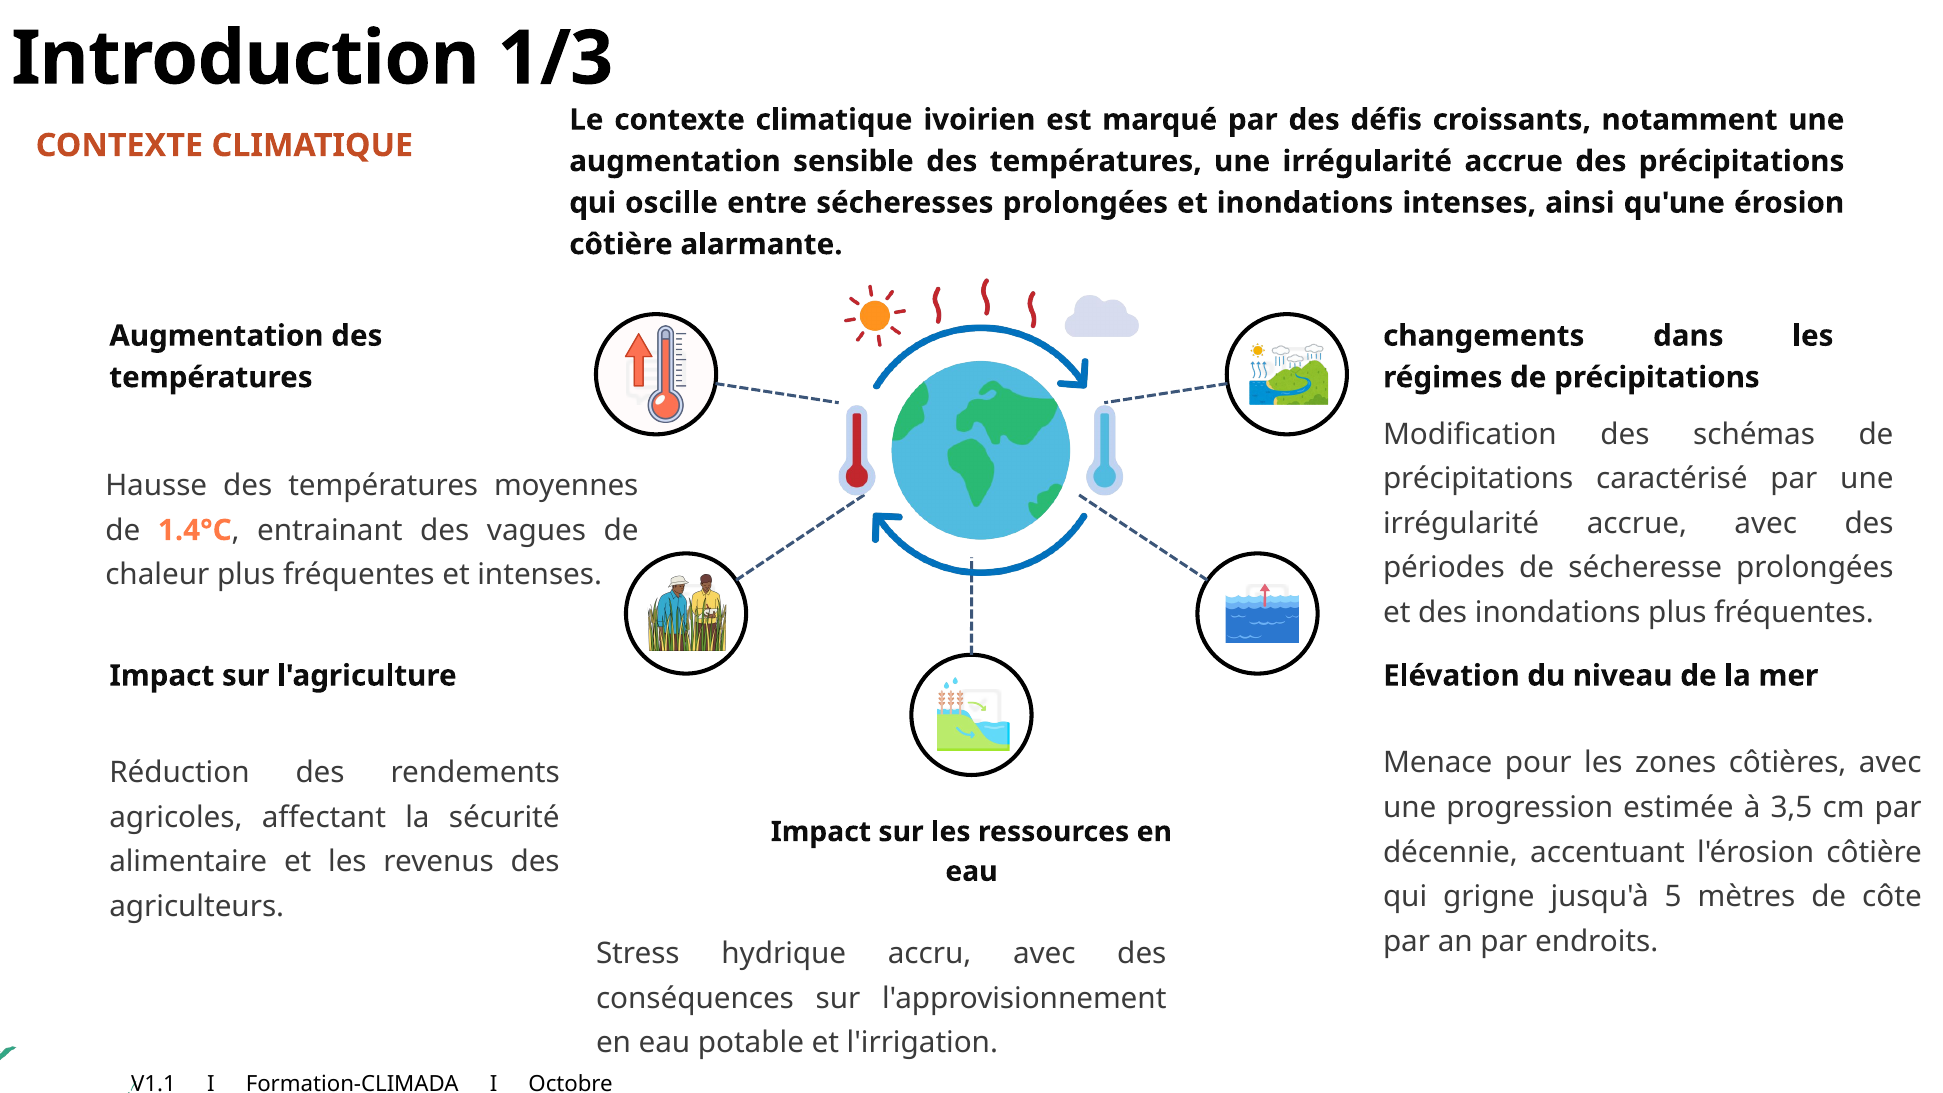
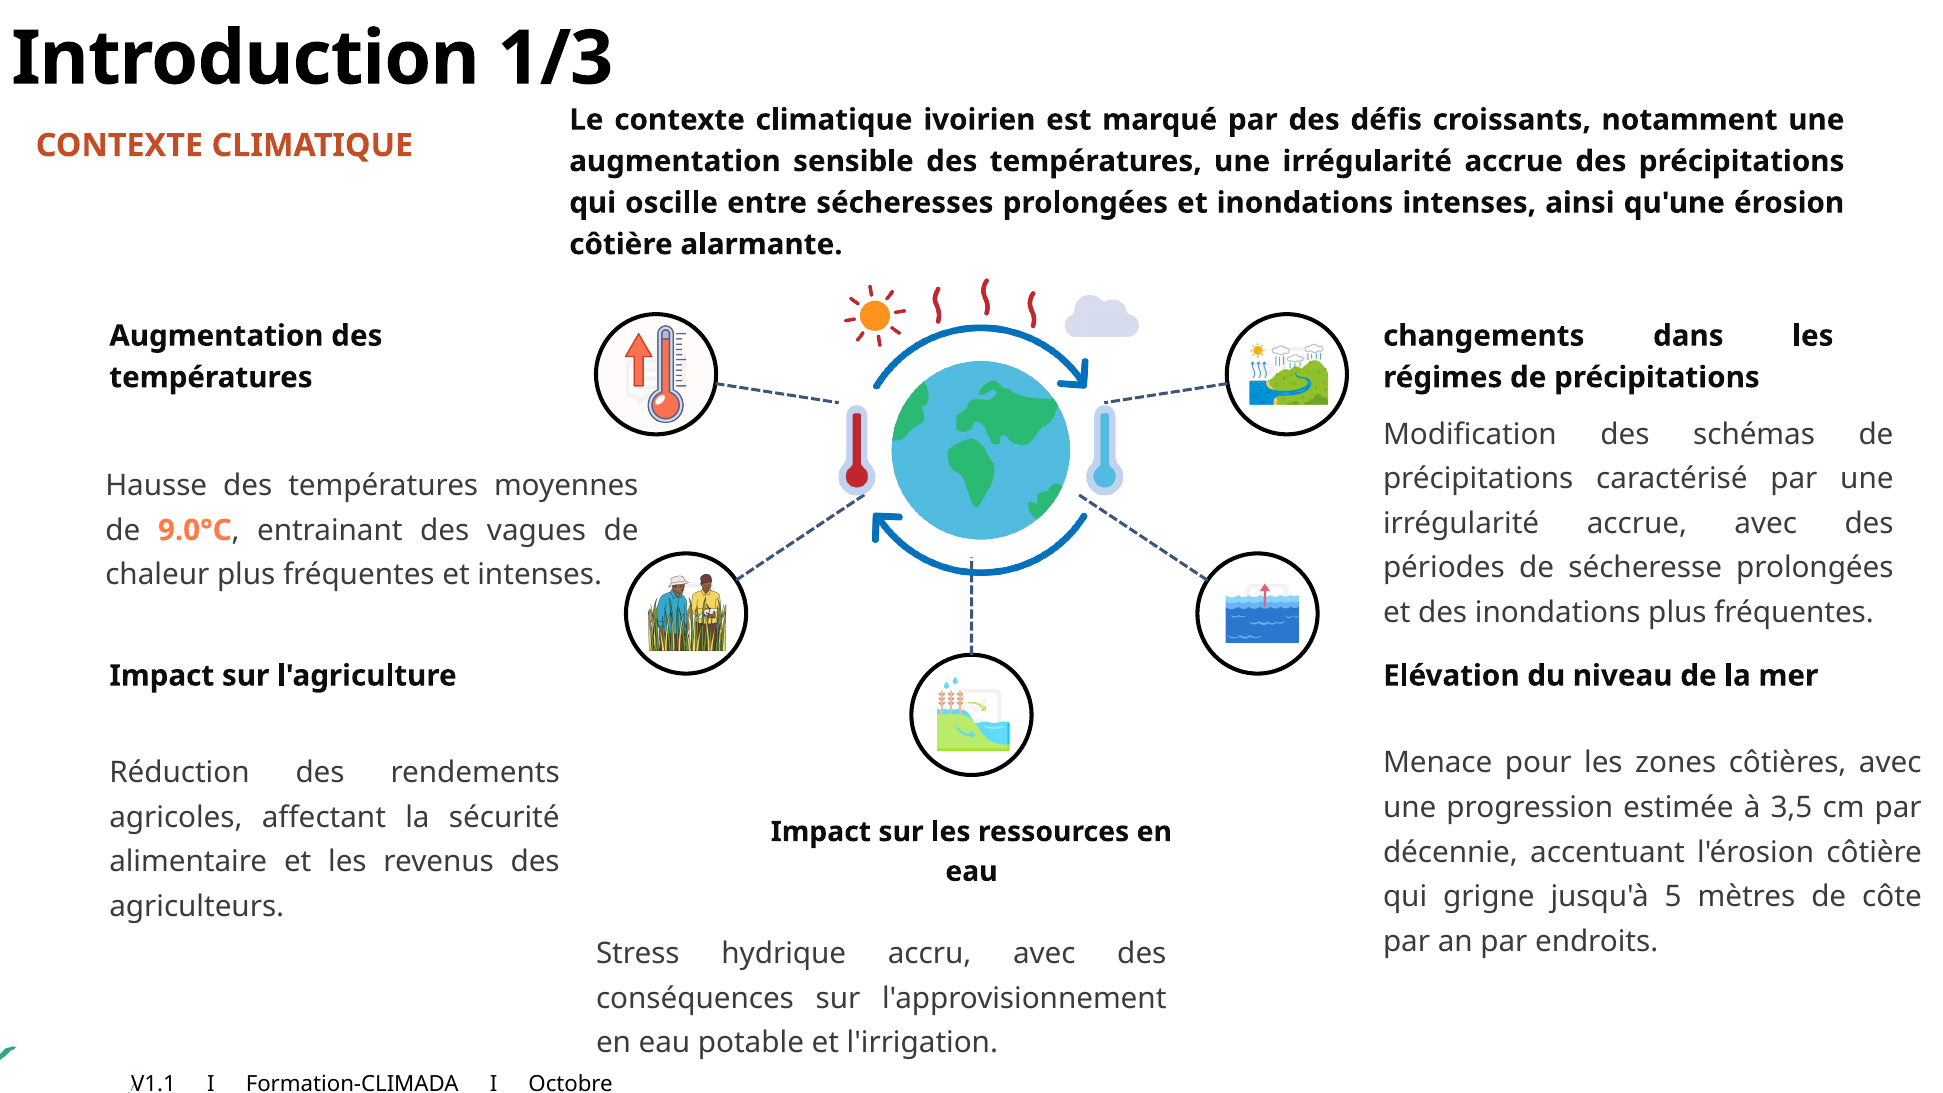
1.4°C: 1.4°C -> 9.0°C (195, 530)
